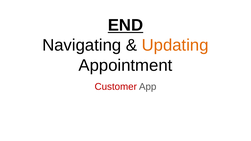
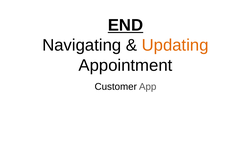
Customer colour: red -> black (116, 87)
